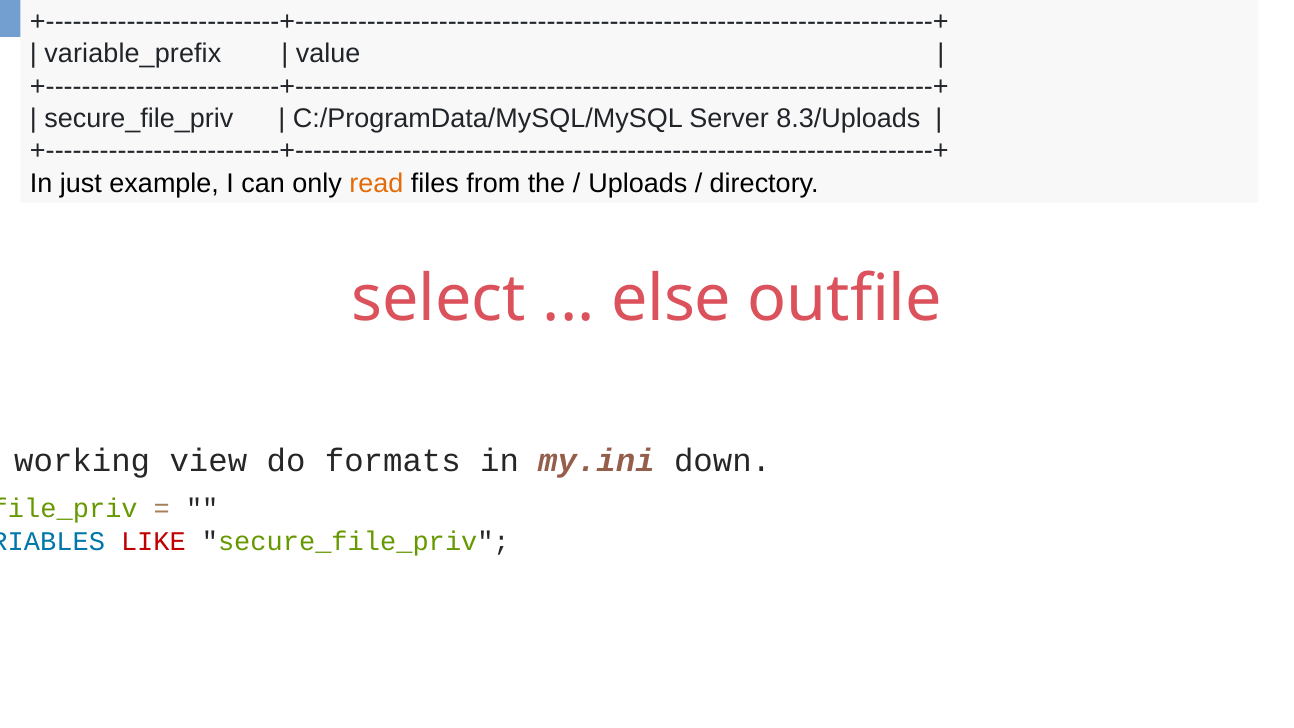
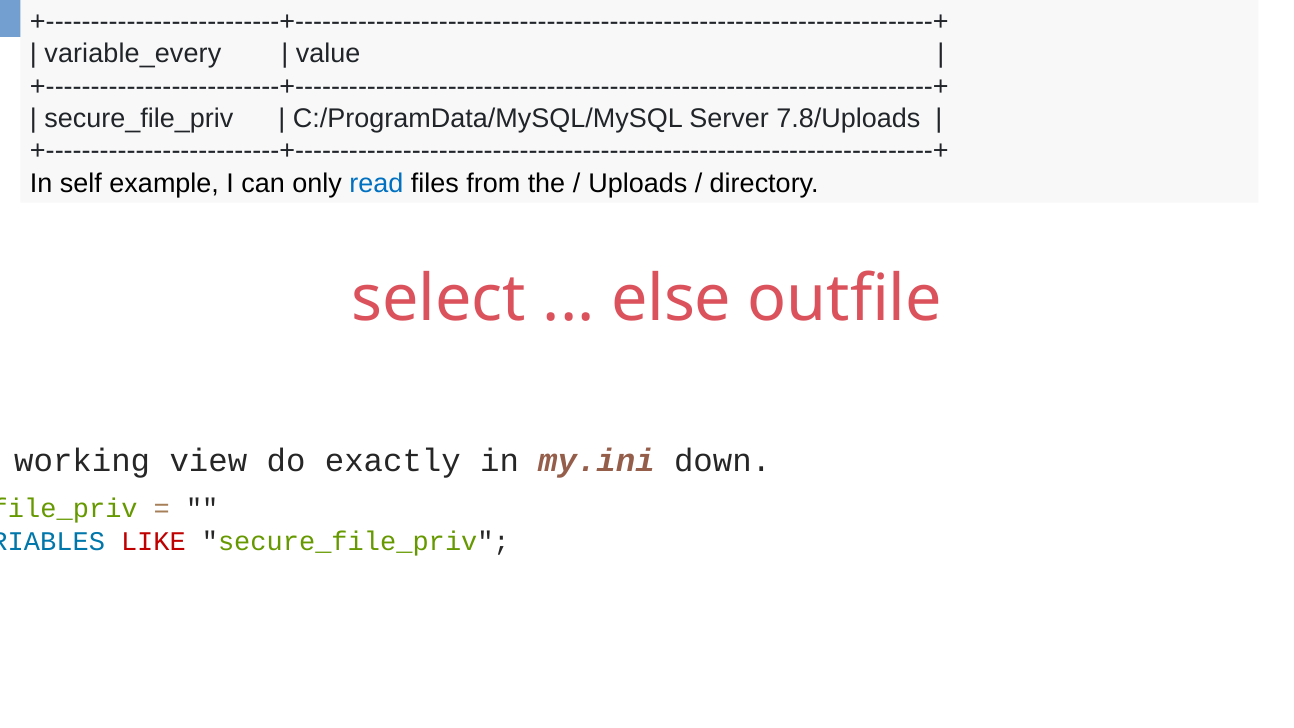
variable_prefix: variable_prefix -> variable_every (133, 54)
8.3/Uploads: 8.3/Uploads -> 7.8/Uploads (848, 119)
just: just -> self (81, 183)
read colour: orange -> blue (376, 183)
formats: formats -> exactly (393, 461)
